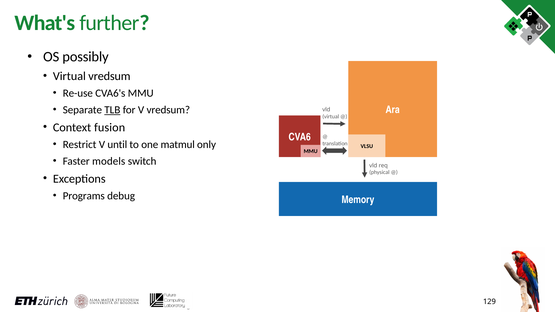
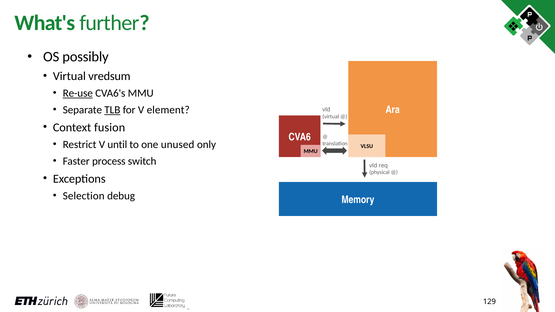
Re-use underline: none -> present (78, 93)
V vredsum: vredsum -> element (168, 110)
matmul: matmul -> unused (178, 145)
models: models -> process (109, 161)
Programs: Programs -> Selection (84, 196)
